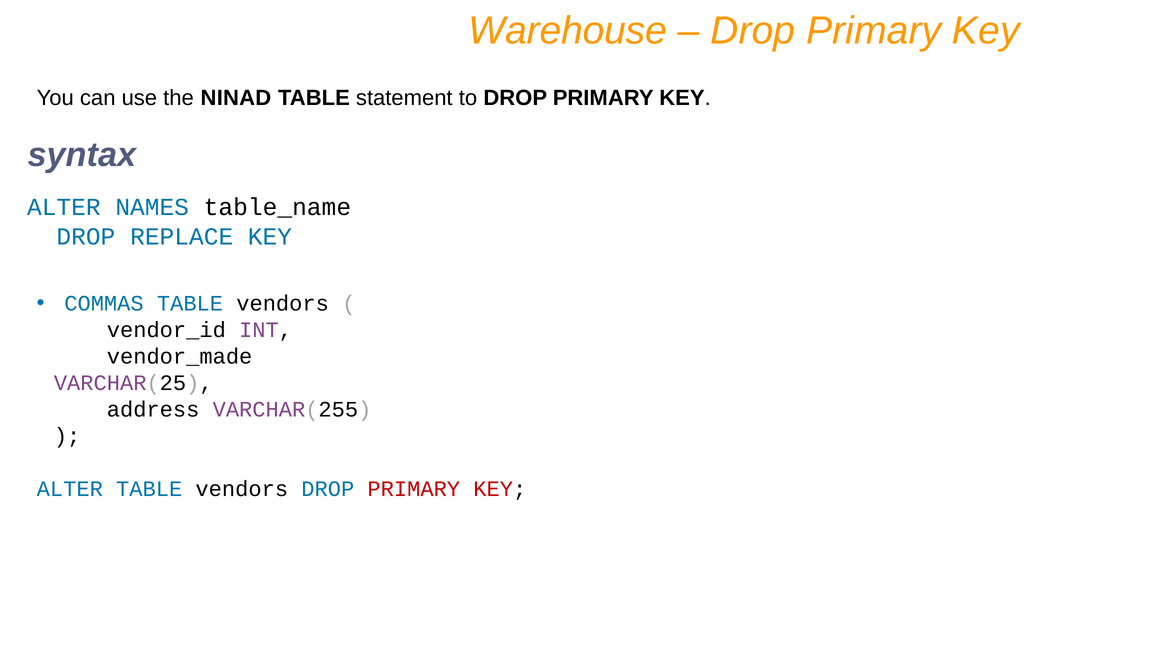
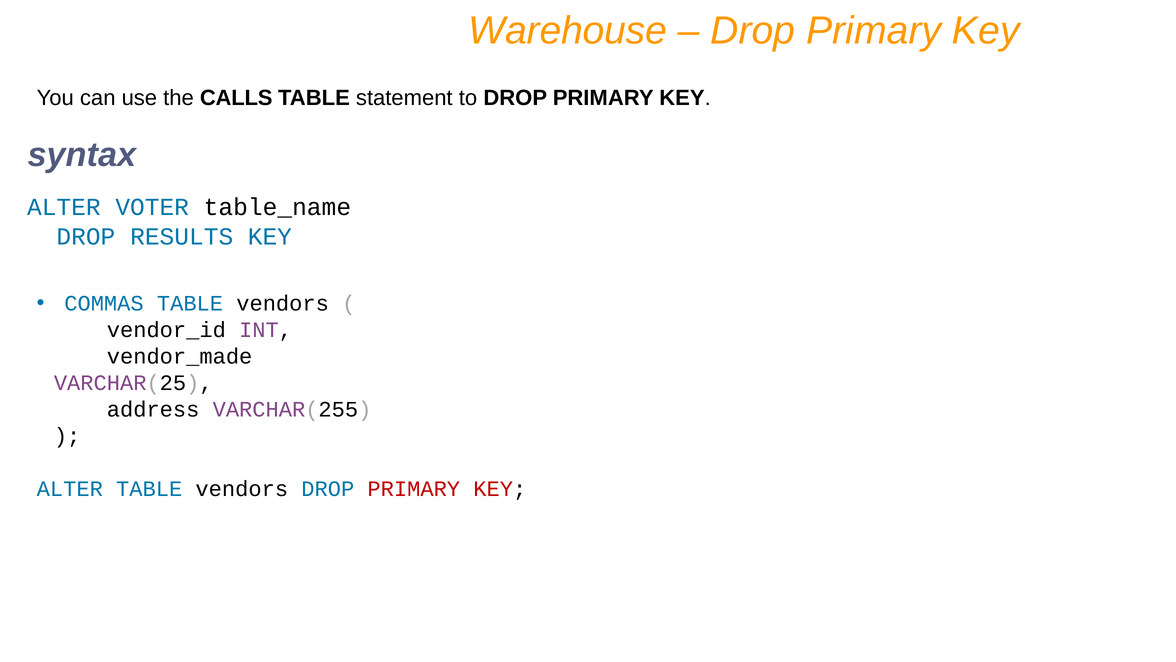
NINAD: NINAD -> CALLS (236, 98)
NAMES: NAMES -> VOTER (152, 207)
REPLACE: REPLACE -> RESULTS (182, 236)
